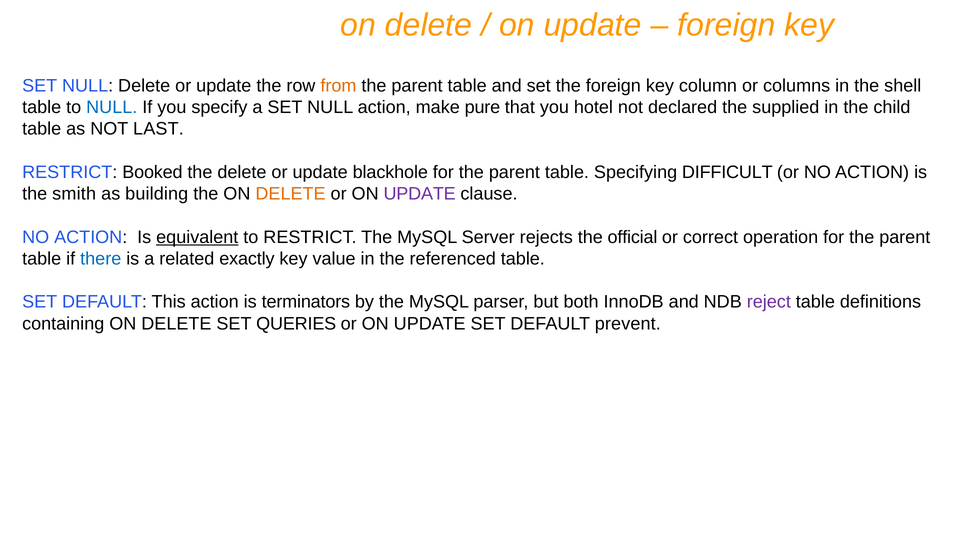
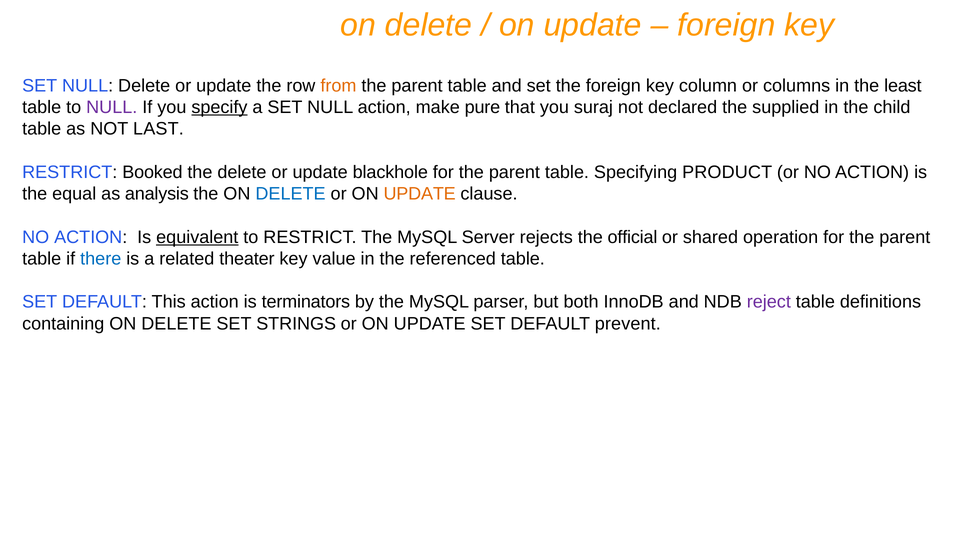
shell: shell -> least (903, 86)
NULL colour: blue -> purple (112, 107)
specify underline: none -> present (219, 107)
hotel: hotel -> suraj (593, 107)
DIFFICULT: DIFFICULT -> PRODUCT (727, 172)
smith: smith -> equal (74, 194)
building: building -> analysis (157, 194)
DELETE colour: orange -> blue (291, 194)
UPDATE colour: purple -> orange (420, 194)
correct: correct -> shared (710, 237)
exactly: exactly -> theater (247, 259)
QUERIES: QUERIES -> STRINGS (296, 324)
